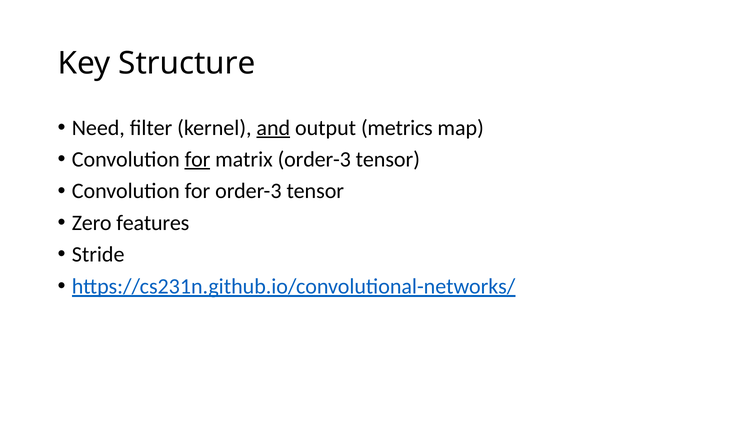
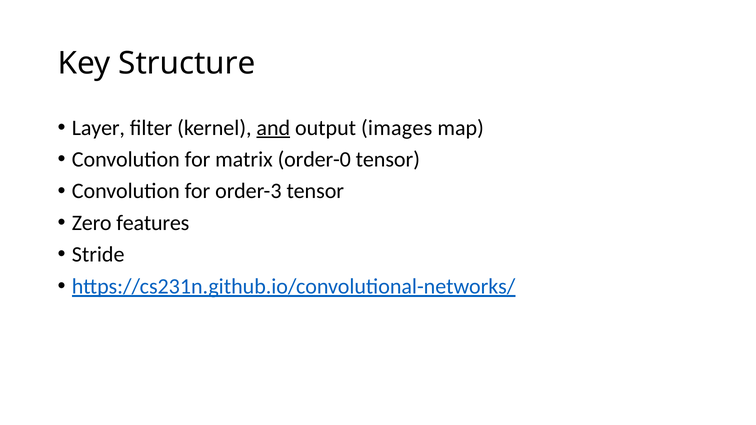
Need: Need -> Layer (98, 128)
metrics: metrics -> images (397, 128)
for underline: present -> none (198, 160)
matrix order-3: order-3 -> order-0 (314, 160)
